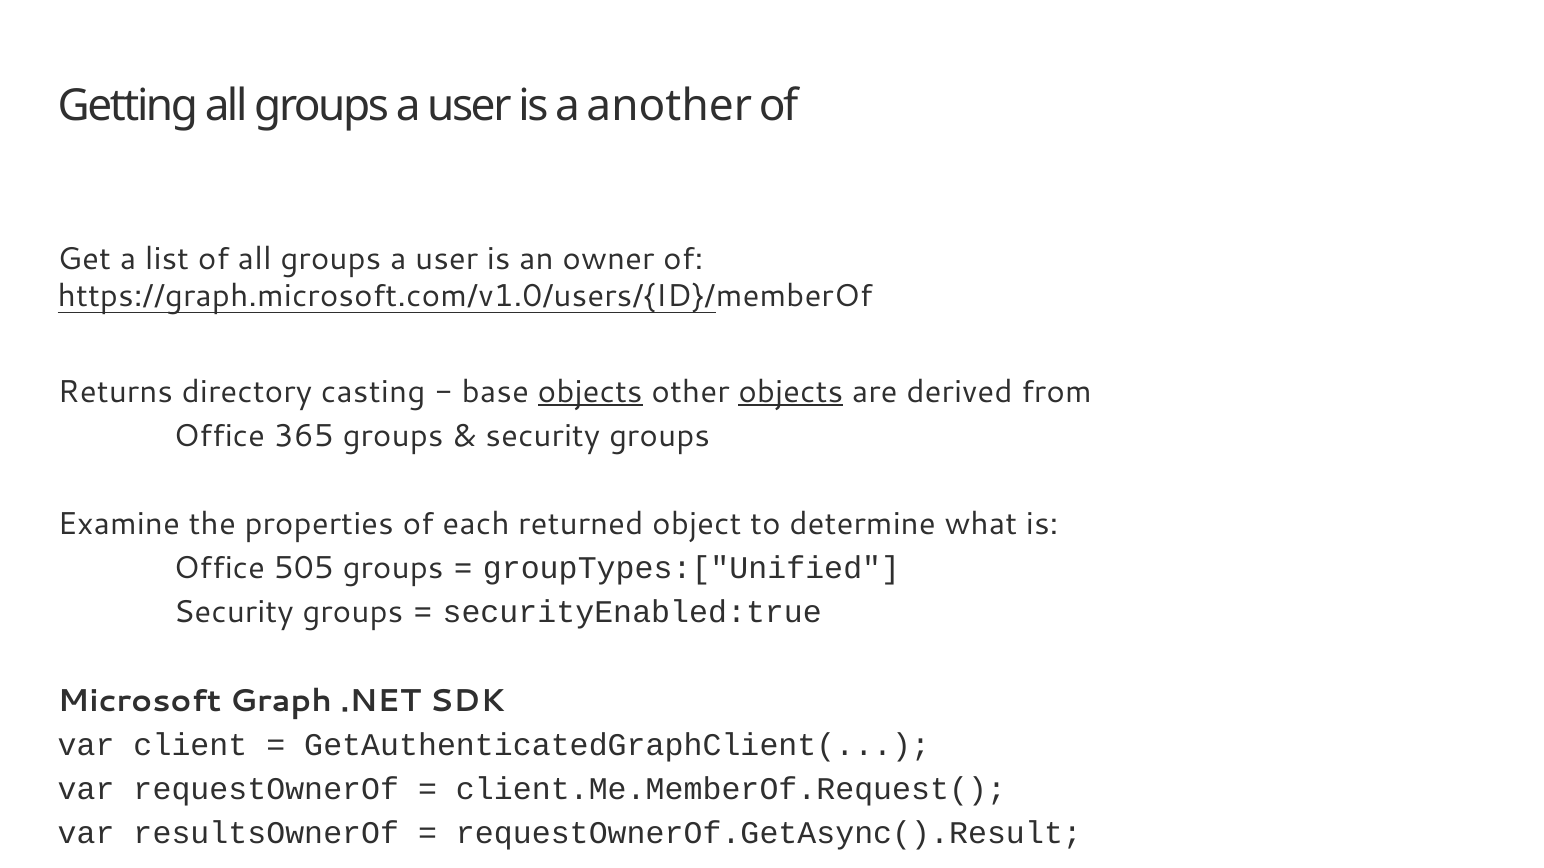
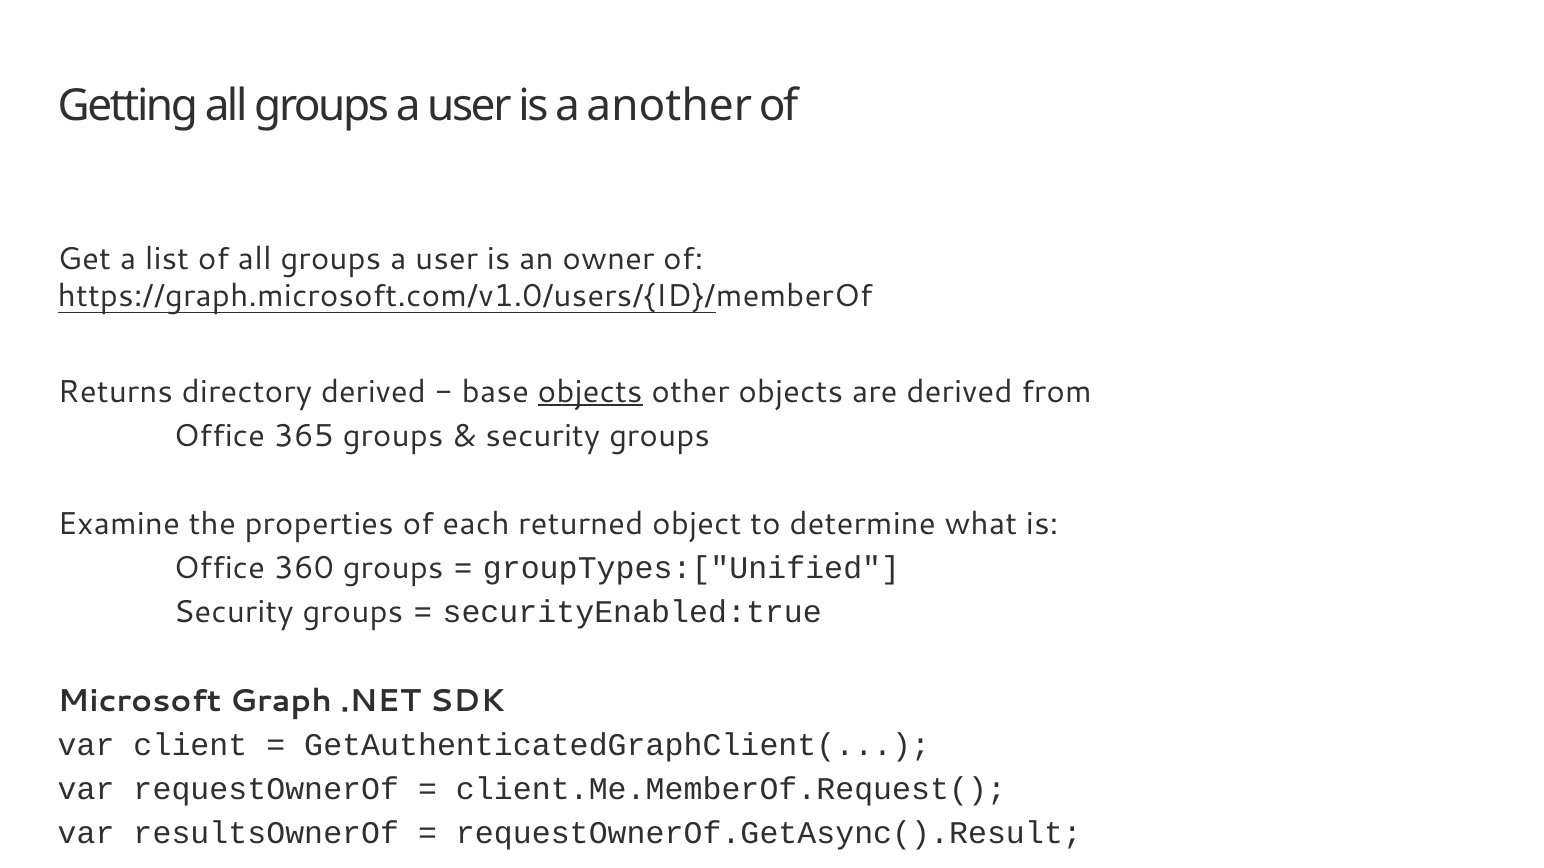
directory casting: casting -> derived (373, 392)
objects underline: present -> none (791, 392)
505: 505 -> 360 (304, 569)
